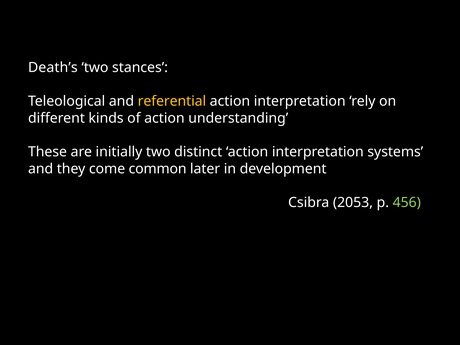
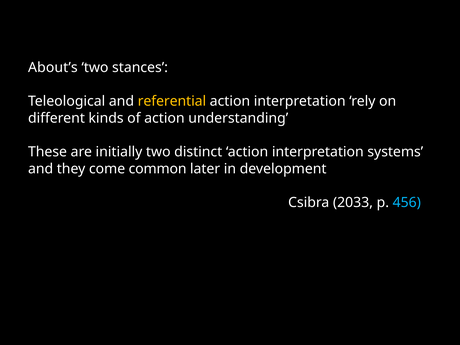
Death’s: Death’s -> About’s (53, 68)
2053: 2053 -> 2033 (353, 202)
456 colour: light green -> light blue (407, 202)
